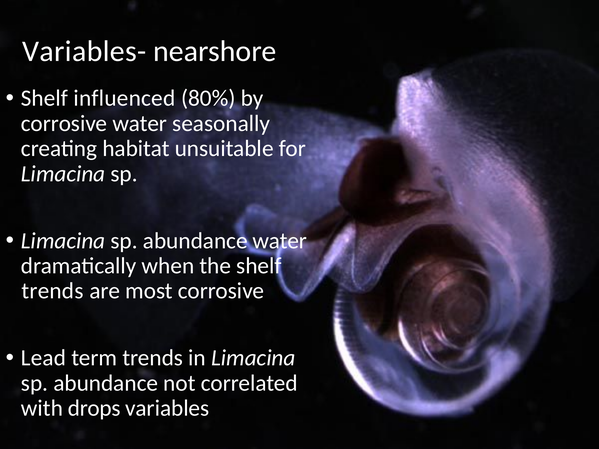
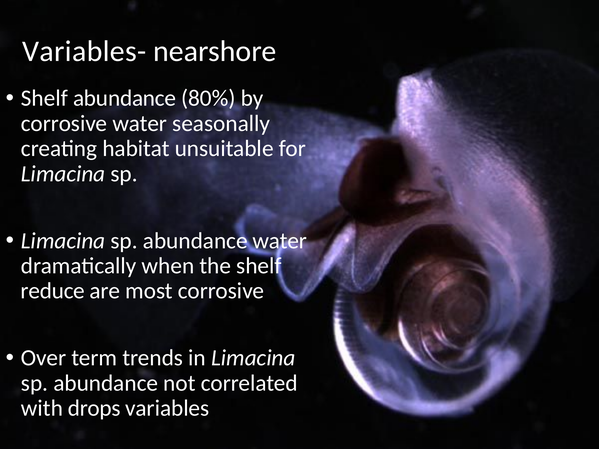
Shelf influenced: influenced -> abundance (125, 98)
trends: trends -> reduce (53, 291)
Lead: Lead -> Over (44, 358)
